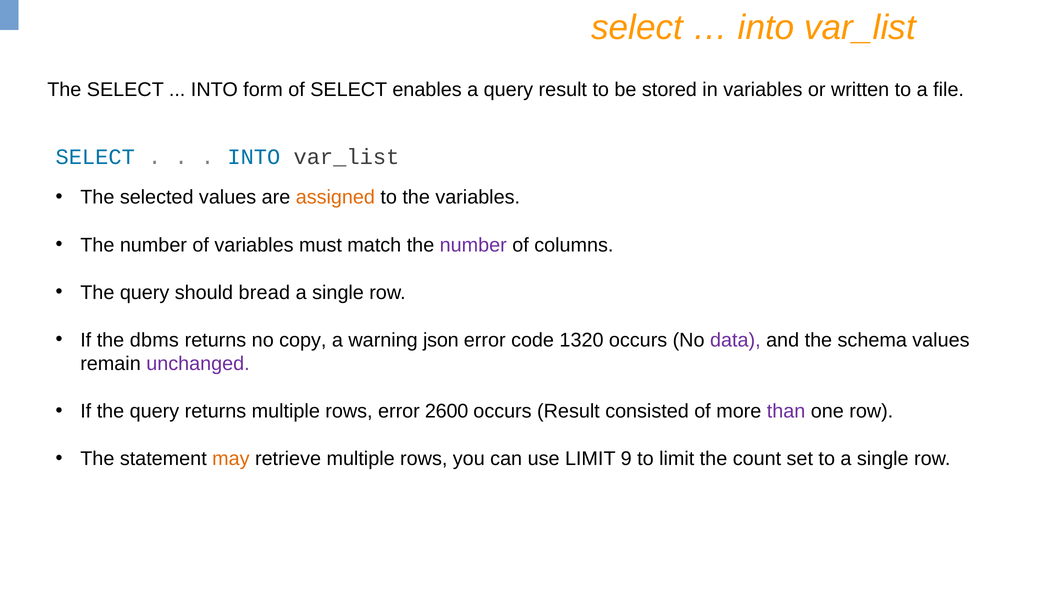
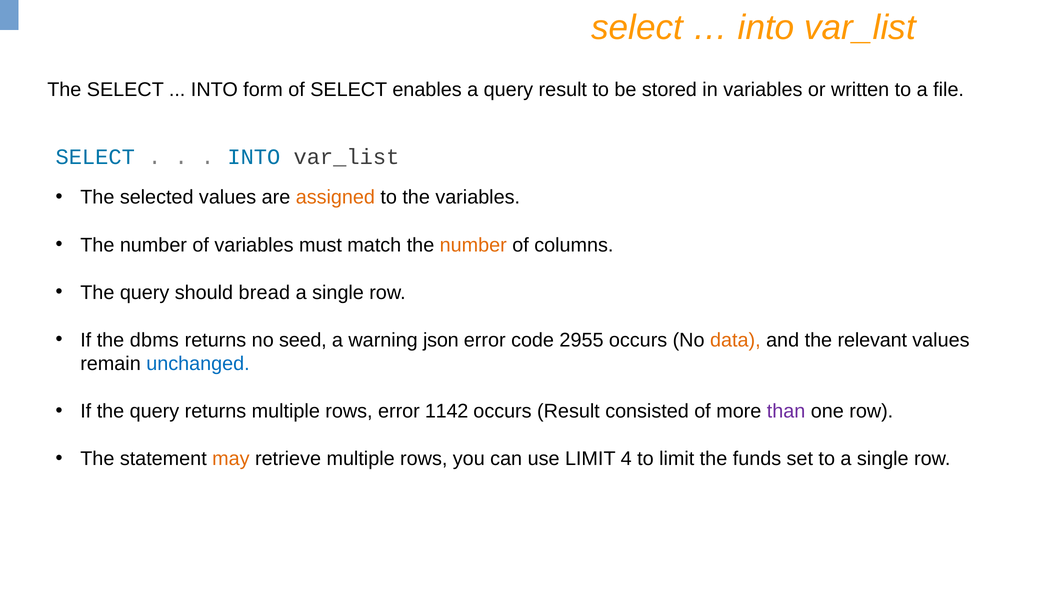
number colour: purple -> orange (473, 245)
copy: copy -> seed (303, 340)
1320: 1320 -> 2955 (582, 340)
data colour: purple -> orange (735, 340)
schema: schema -> relevant (872, 340)
unchanged colour: purple -> blue (198, 364)
2600: 2600 -> 1142 (447, 411)
9: 9 -> 4 (626, 459)
count: count -> funds (757, 459)
